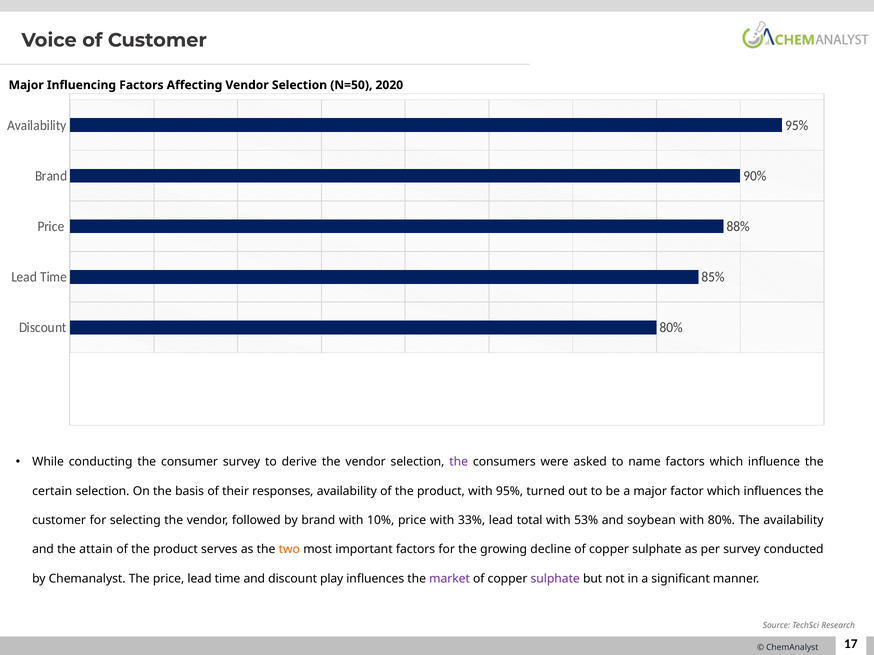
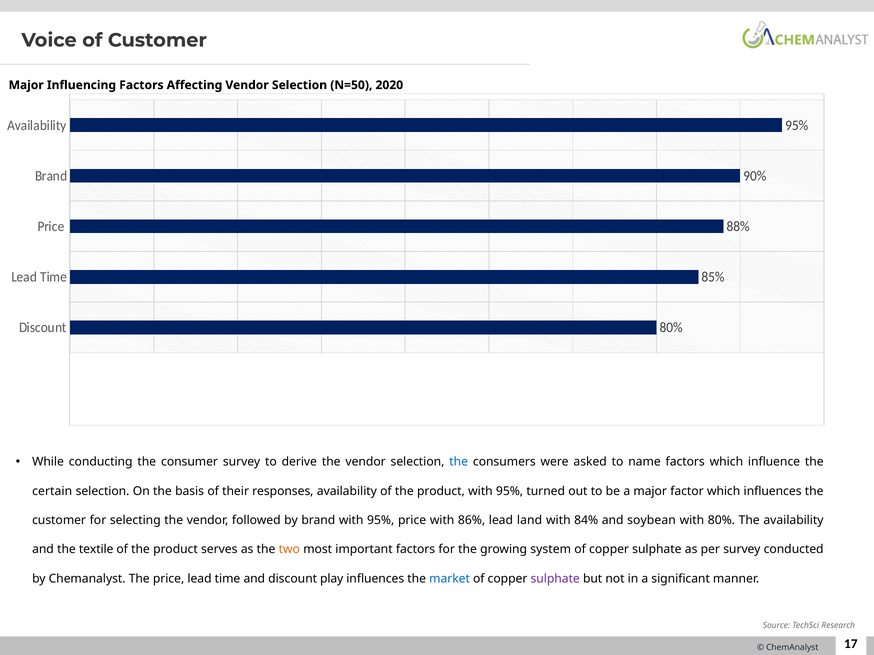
the colour: purple -> blue (459, 462)
brand with 10%: 10% -> 95% (381, 521)
33%: 33% -> 86% (472, 521)
total: total -> land (530, 521)
53%: 53% -> 84% (586, 521)
attain: attain -> textile (96, 550)
decline: decline -> system (551, 550)
market colour: purple -> blue (450, 579)
